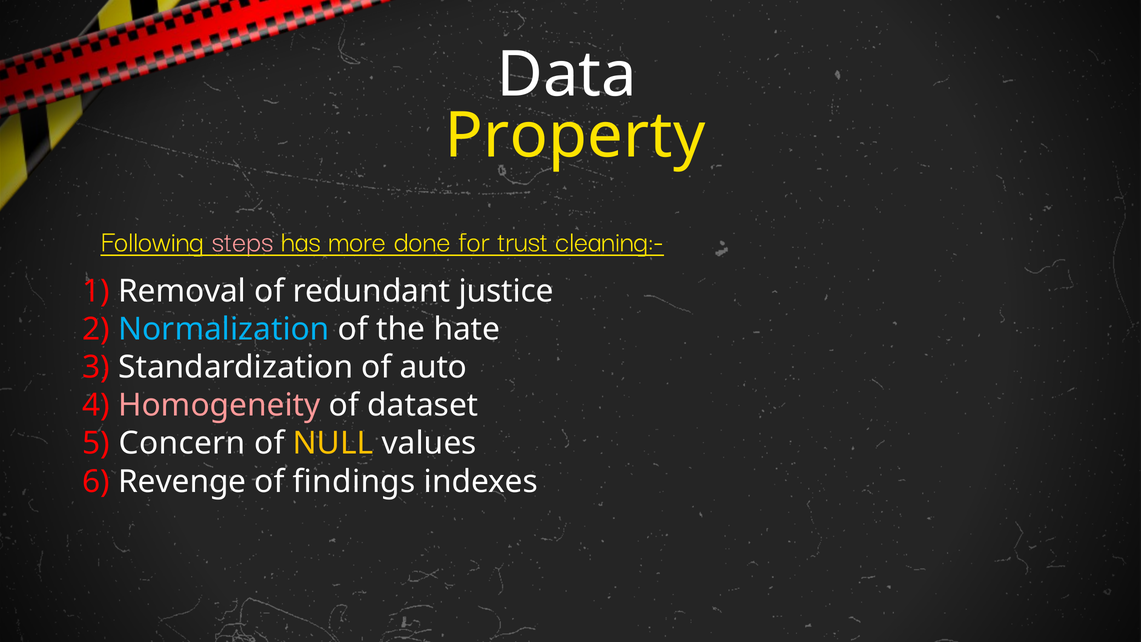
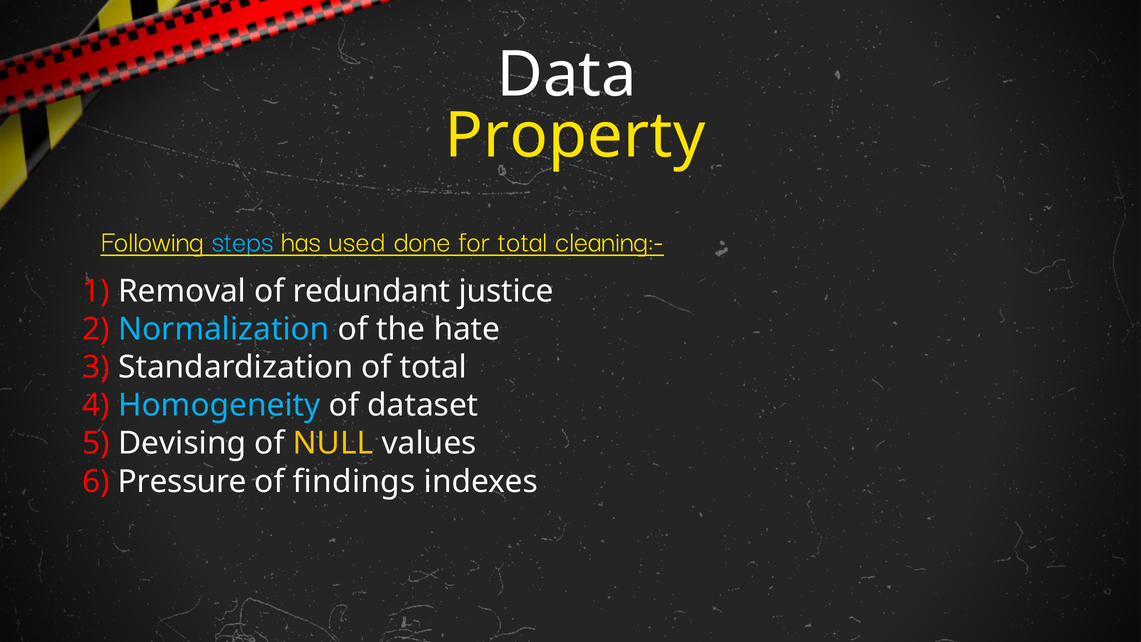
steps colour: pink -> light blue (242, 241)
more: more -> used (357, 241)
for trust: trust -> total (522, 241)
of auto: auto -> total (433, 367)
Homogeneity colour: pink -> light blue (219, 405)
Concern: Concern -> Devising (182, 443)
Revenge: Revenge -> Pressure (182, 481)
